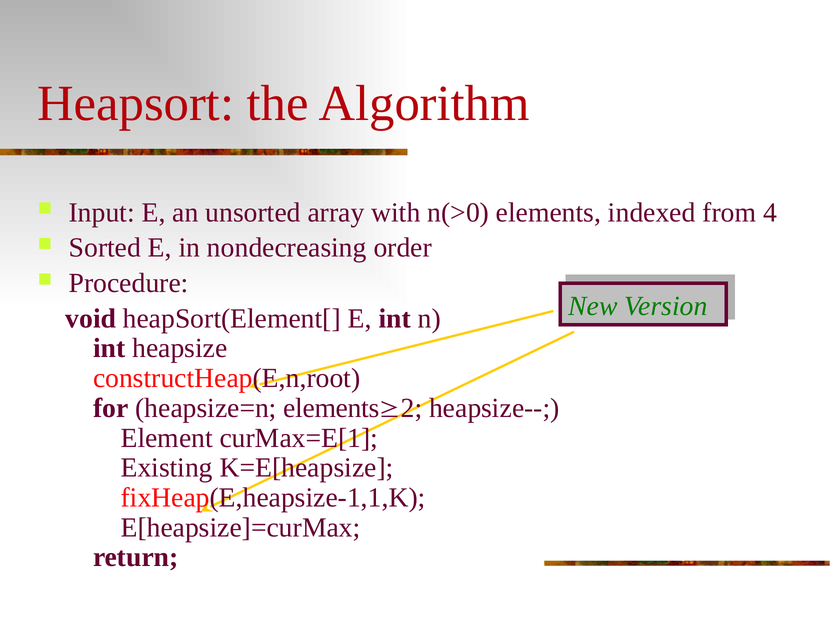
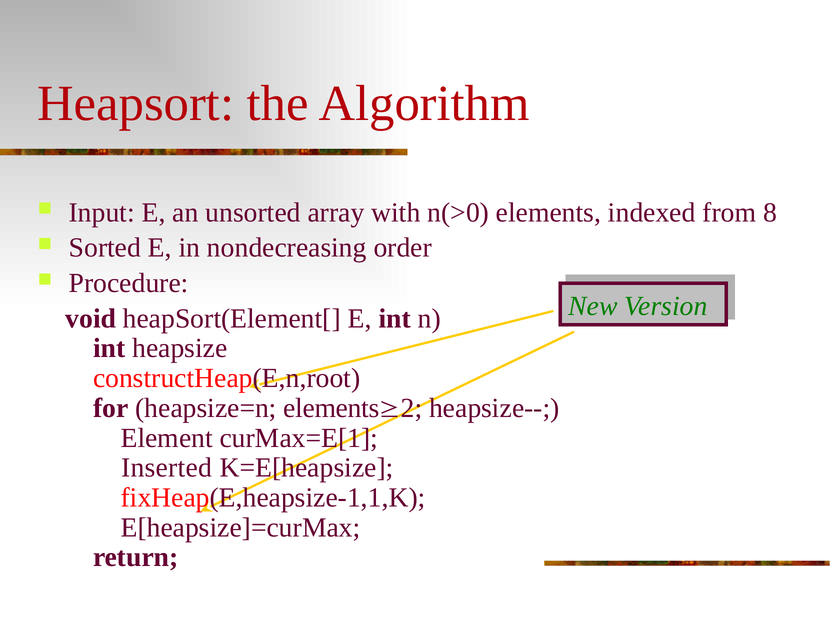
4: 4 -> 8 (770, 213)
Existing: Existing -> Inserted (167, 468)
